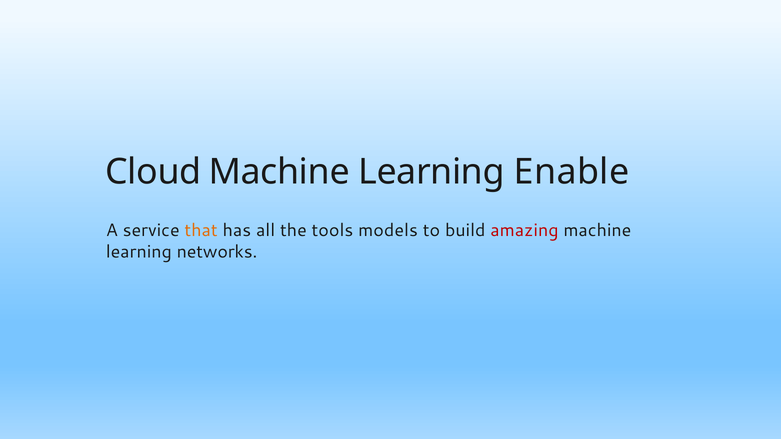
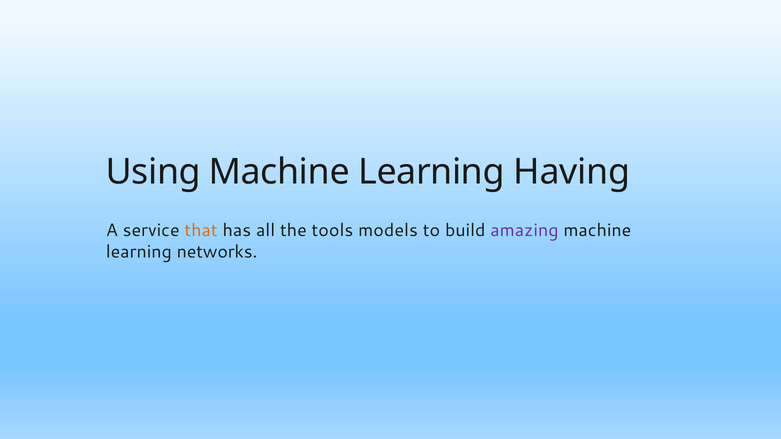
Cloud: Cloud -> Using (153, 172)
Enable: Enable -> Having (572, 172)
amazing colour: red -> purple (524, 231)
